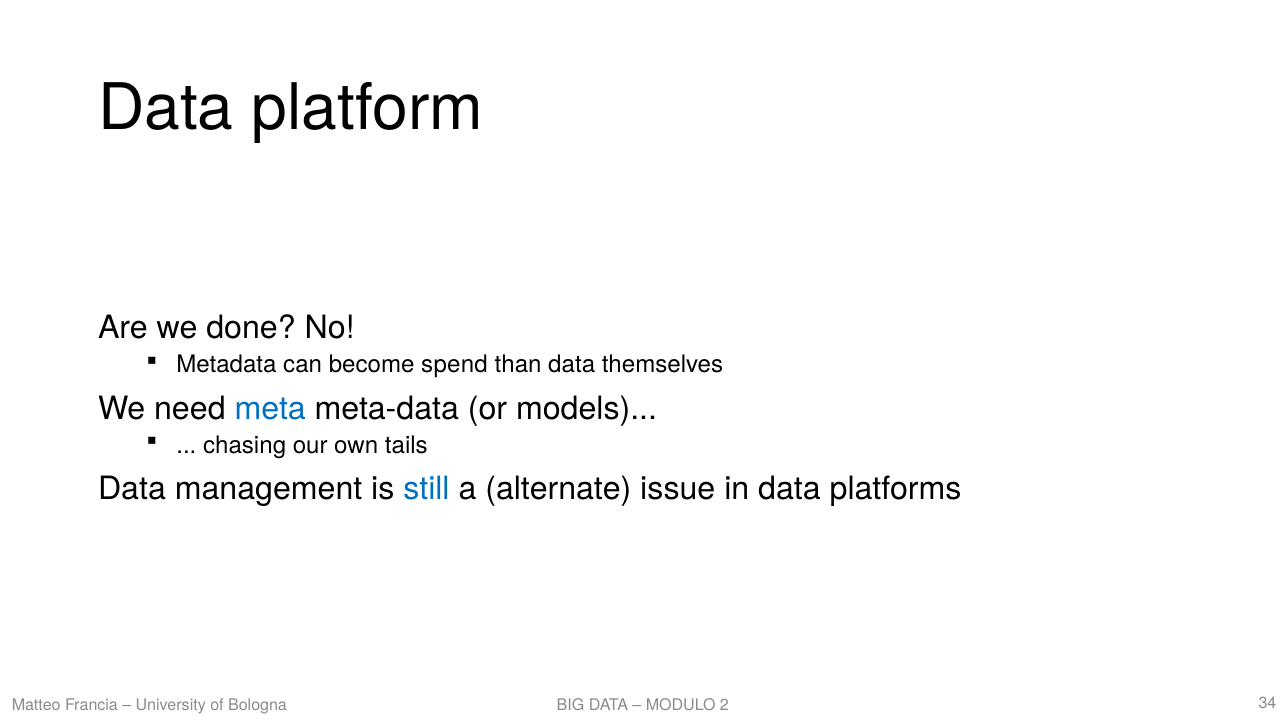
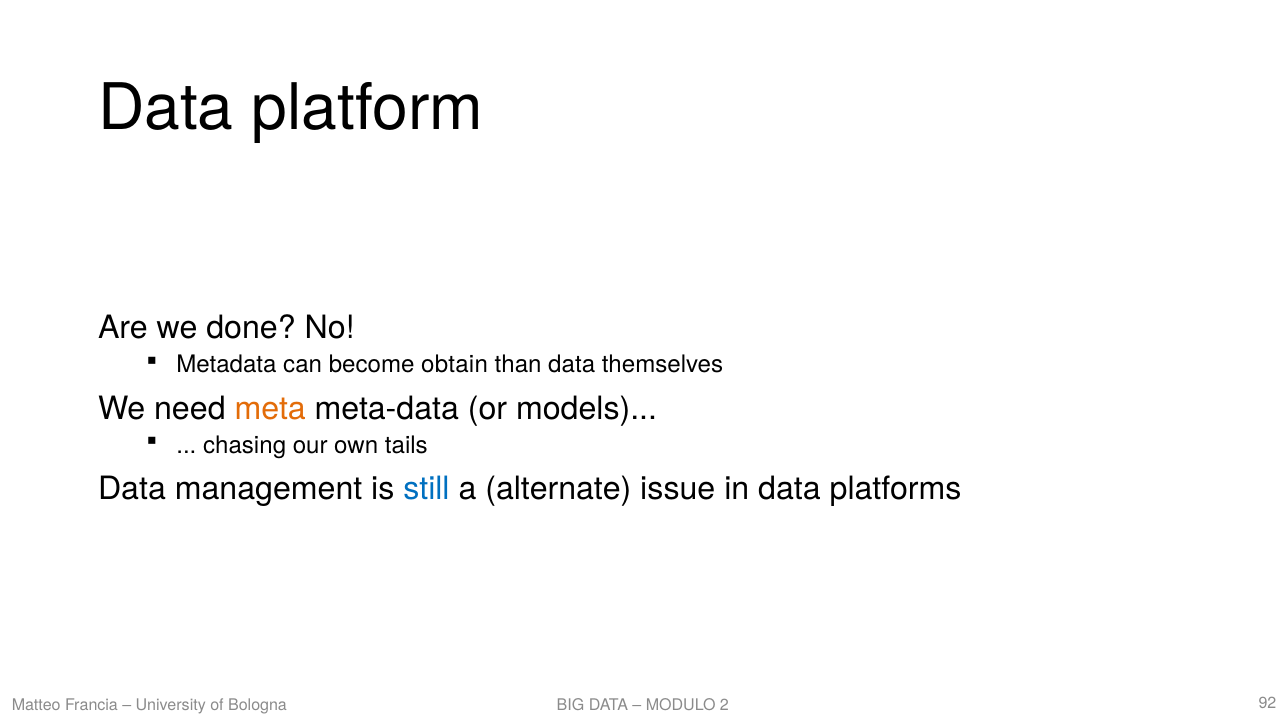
spend: spend -> obtain (455, 365)
meta colour: blue -> orange (270, 409)
34: 34 -> 92 (1267, 703)
